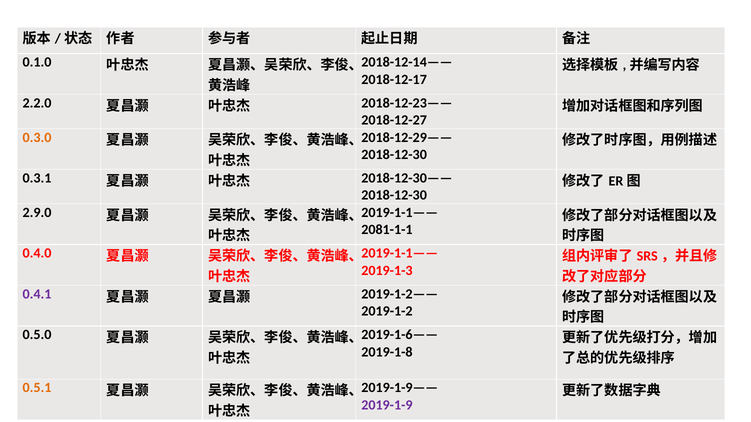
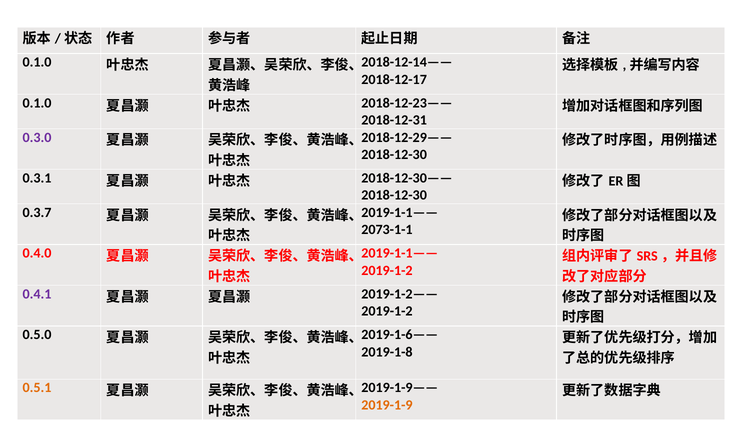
2.2.0: 2.2.0 -> 0.1.0 (37, 103)
2018-12-27: 2018-12-27 -> 2018-12-31 (394, 120)
0.3.0 colour: orange -> purple (37, 138)
2.9.0: 2.9.0 -> 0.3.7 (37, 213)
2081-1-1: 2081-1-1 -> 2073-1-1 (387, 230)
2019-1-3: 2019-1-3 -> 2019-1-2 (387, 271)
2019-1-9 colour: purple -> orange (387, 405)
